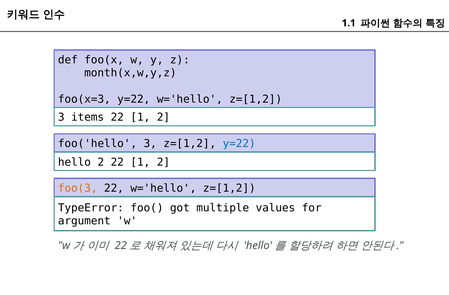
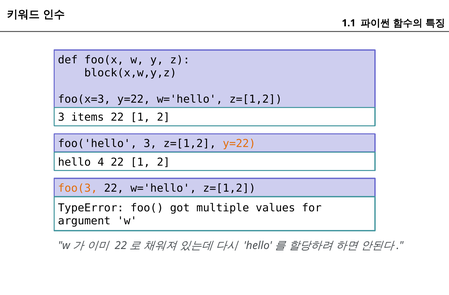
month(x,w,y,z: month(x,w,y,z -> block(x,w,y,z (130, 73)
y=22 colour: blue -> orange (239, 144)
hello 2: 2 -> 4 (101, 162)
